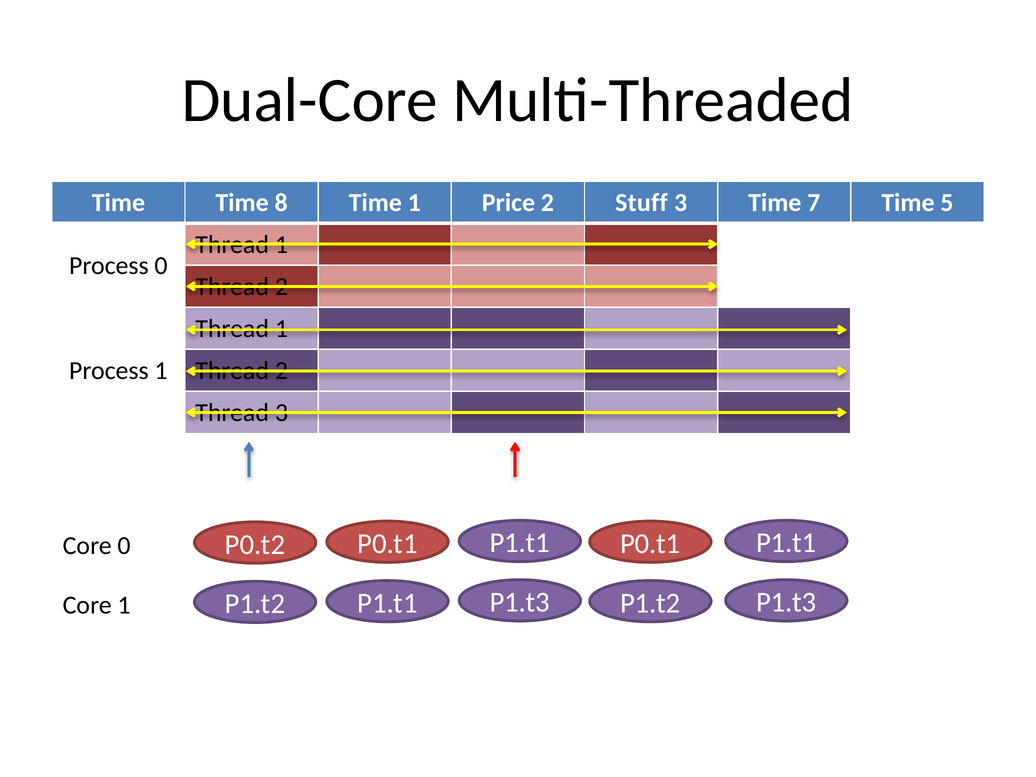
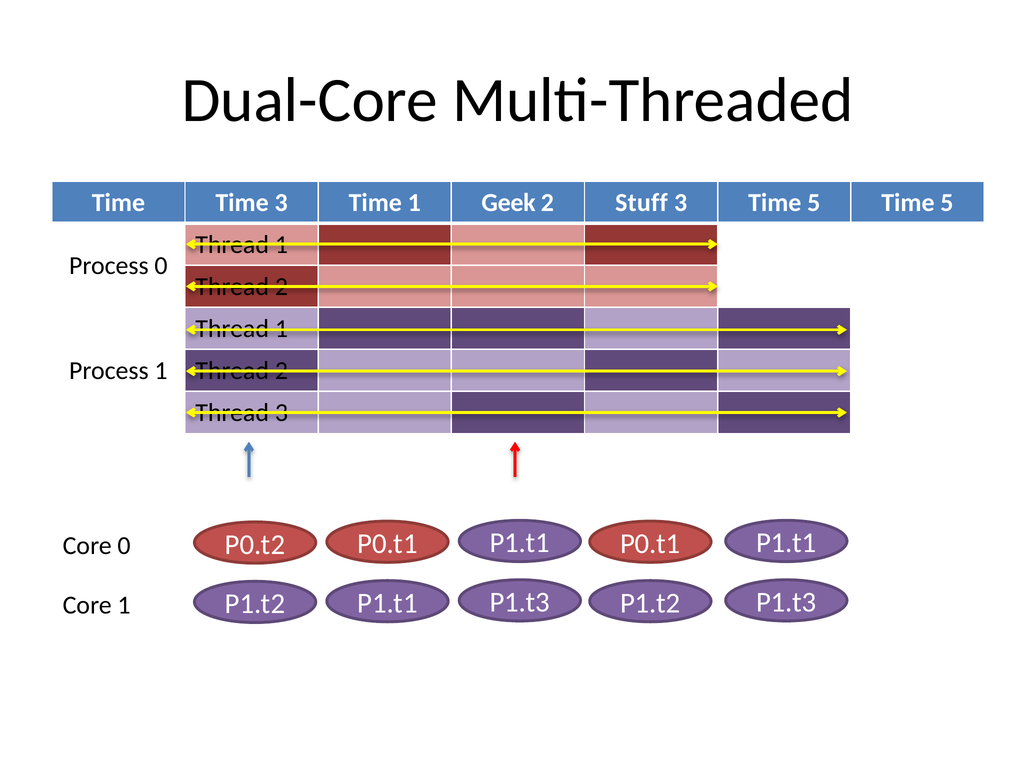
Time 8: 8 -> 3 (281, 203)
Price: Price -> Geek (509, 203)
3 Time 7: 7 -> 5 (814, 203)
